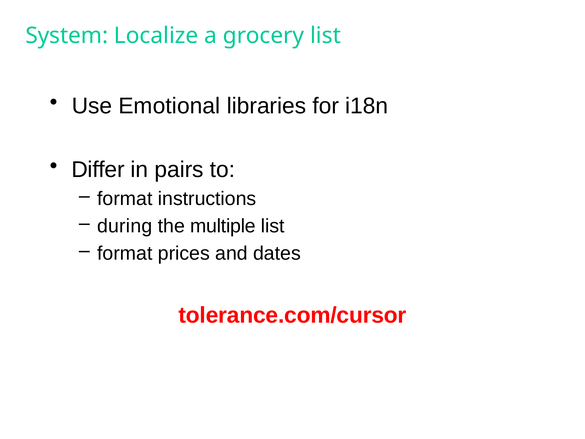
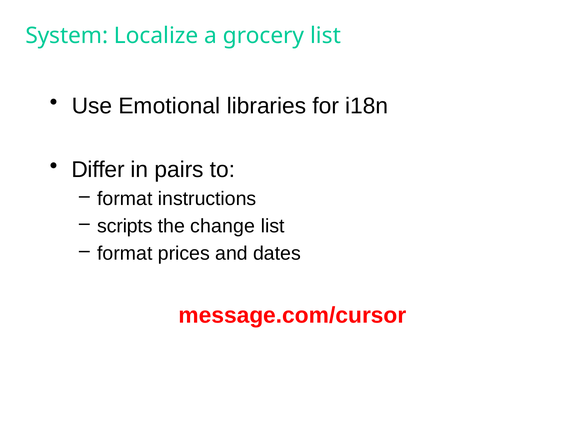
during: during -> scripts (125, 226)
multiple: multiple -> change (223, 226)
tolerance.com/cursor: tolerance.com/cursor -> message.com/cursor (292, 315)
